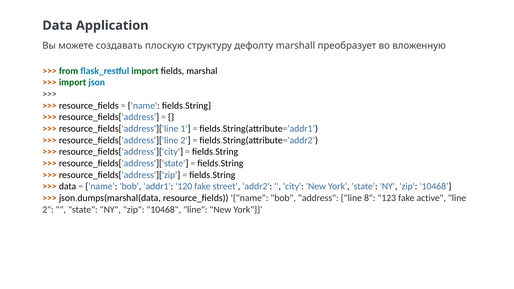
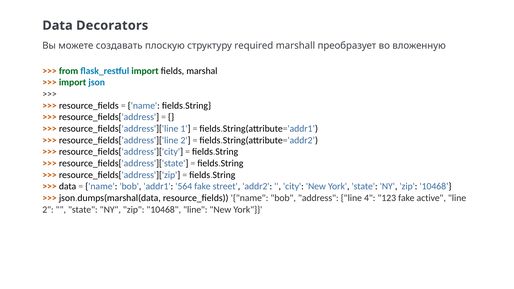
Application: Application -> Decorators (112, 26)
дефолту: дефолту -> required (254, 46)
120: 120 -> 564 (184, 187)
8: 8 -> 4 (370, 198)
